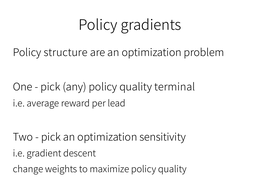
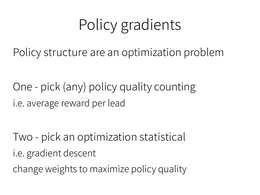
terminal: terminal -> counting (175, 87)
sensitivity: sensitivity -> statistical (163, 137)
